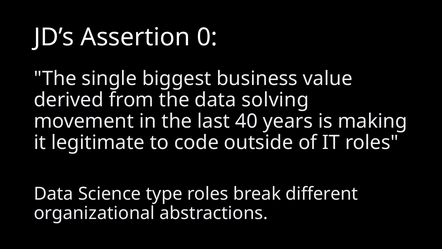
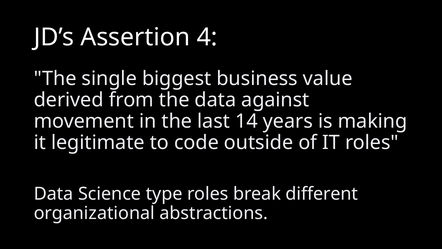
0: 0 -> 4 (207, 37)
solving: solving -> against (275, 100)
40: 40 -> 14 (246, 121)
